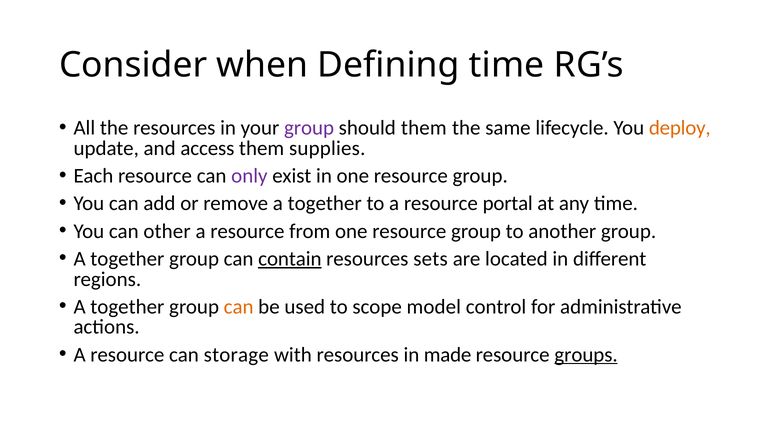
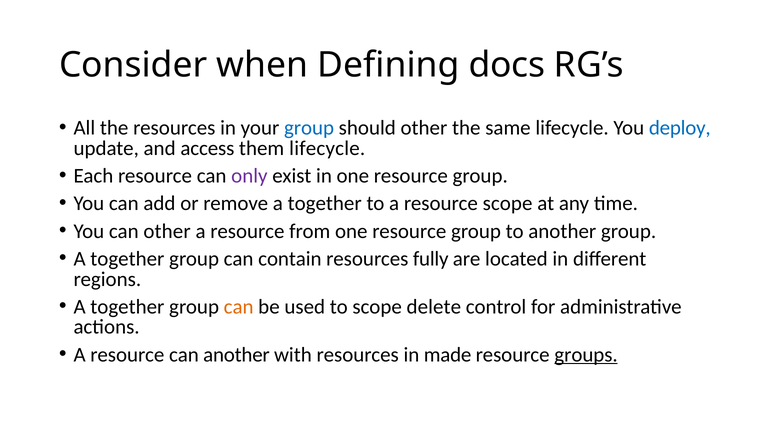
Defining time: time -> docs (507, 65)
group colour: purple -> blue (309, 128)
should them: them -> other (424, 128)
deploy colour: orange -> blue (680, 128)
them supplies: supplies -> lifecycle (327, 149)
resource portal: portal -> scope (508, 204)
contain underline: present -> none (290, 259)
sets: sets -> fully (431, 259)
model: model -> delete (434, 307)
can storage: storage -> another (236, 355)
